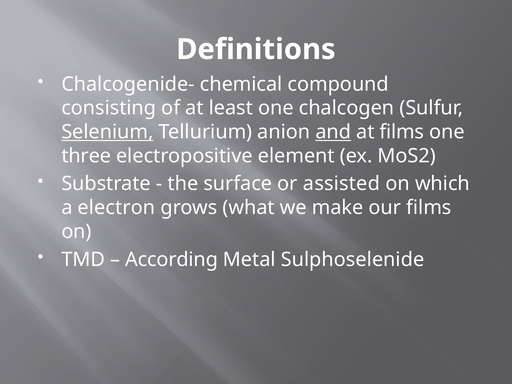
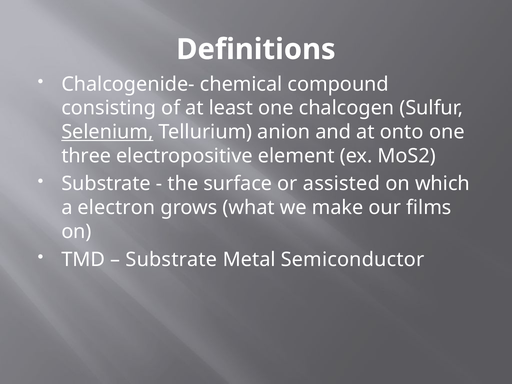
and underline: present -> none (333, 132)
at films: films -> onto (402, 132)
According: According -> Substrate (171, 259)
Sulphoselenide: Sulphoselenide -> Semiconductor (352, 259)
